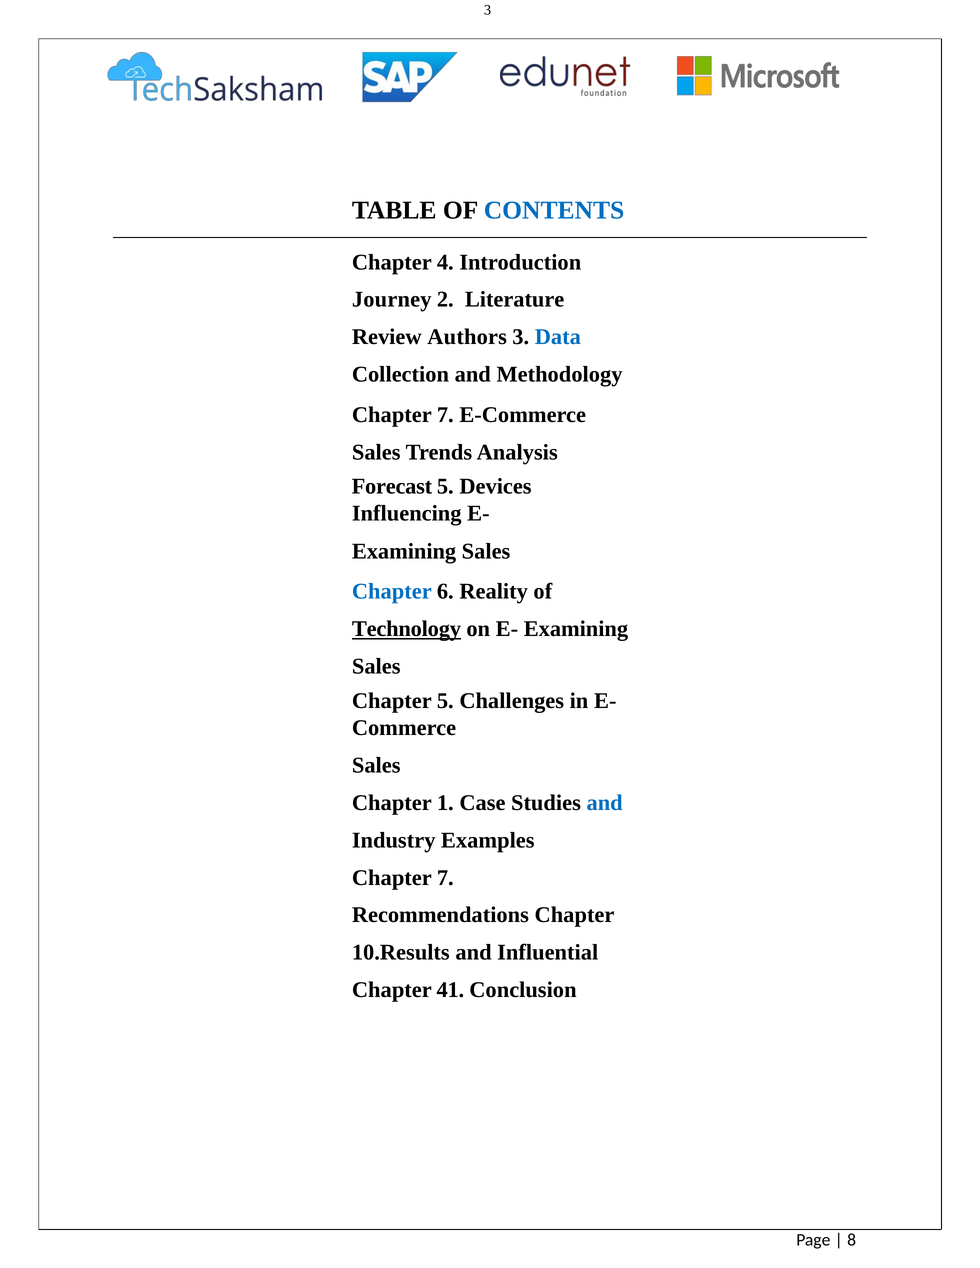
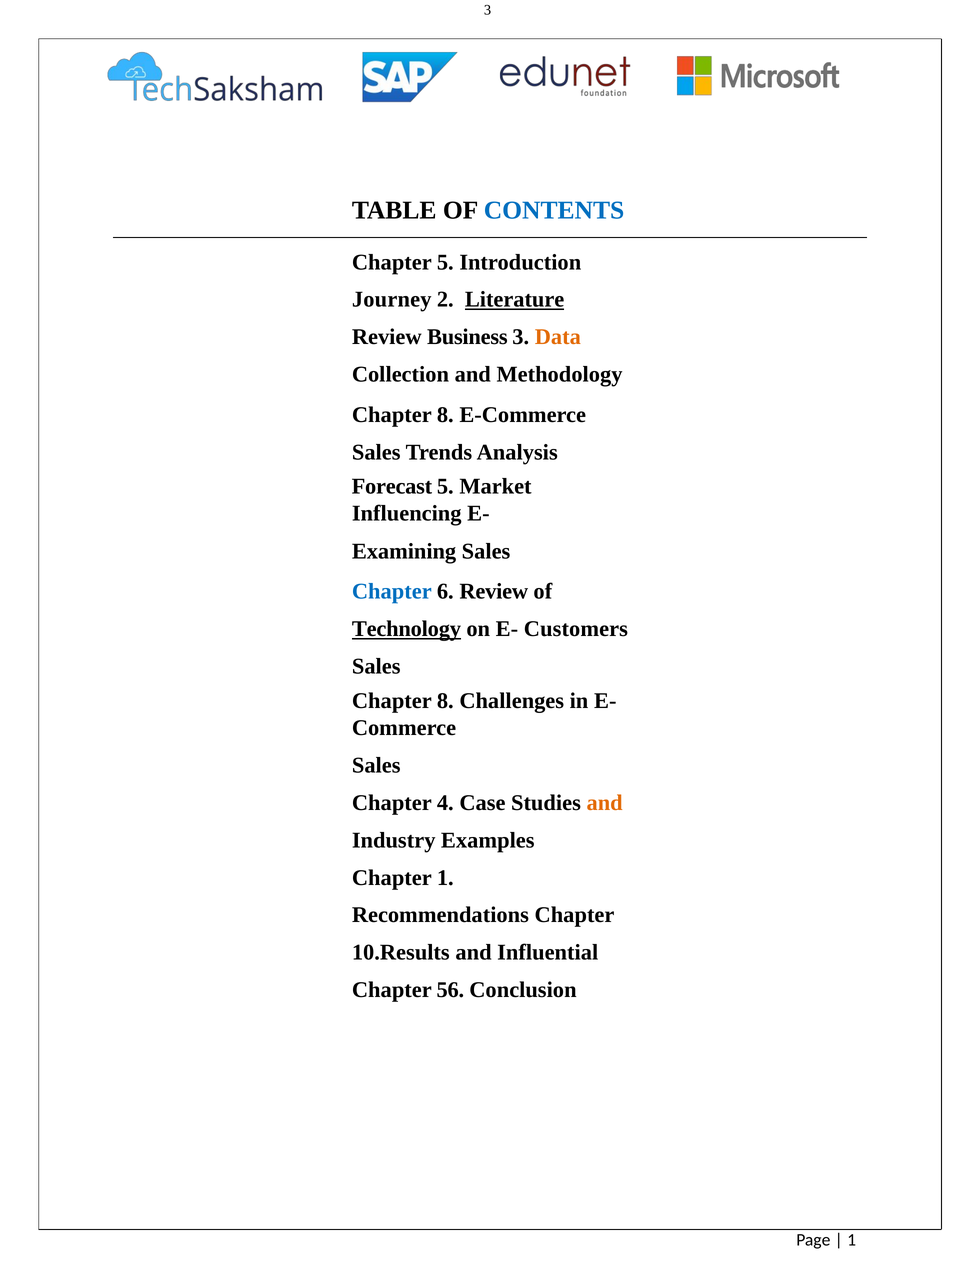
Chapter 4: 4 -> 5 (445, 262)
Literature underline: none -> present (515, 300)
Authors: Authors -> Business (467, 337)
Data colour: blue -> orange (558, 337)
7: 7 -> 8 (445, 415)
Devices: Devices -> Market (495, 487)
6 Reality: Reality -> Review (494, 592)
on E- Examining: Examining -> Customers (576, 629)
5: 5 -> 8 (445, 701)
1: 1 -> 4 (445, 803)
and colour: blue -> orange (605, 803)
7: 7 -> 1 (445, 878)
41: 41 -> 56 (450, 990)
8: 8 -> 1 (852, 1240)
